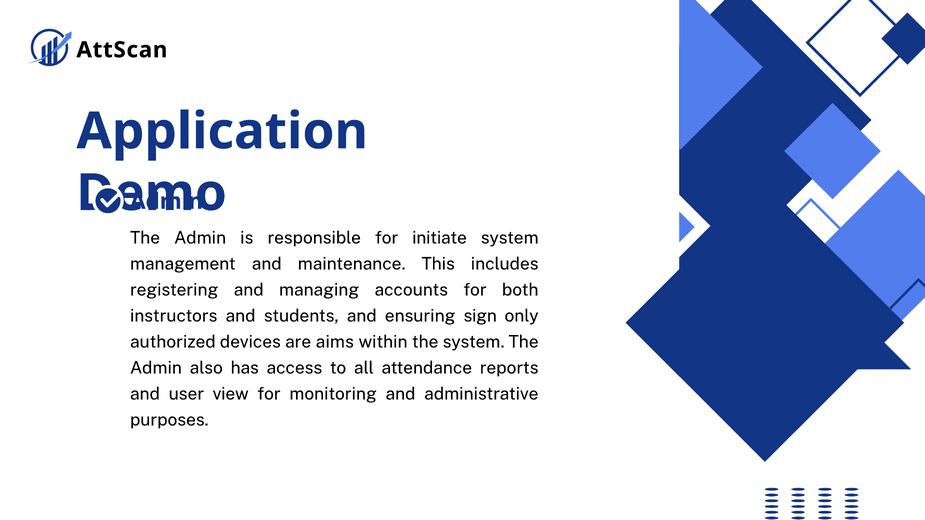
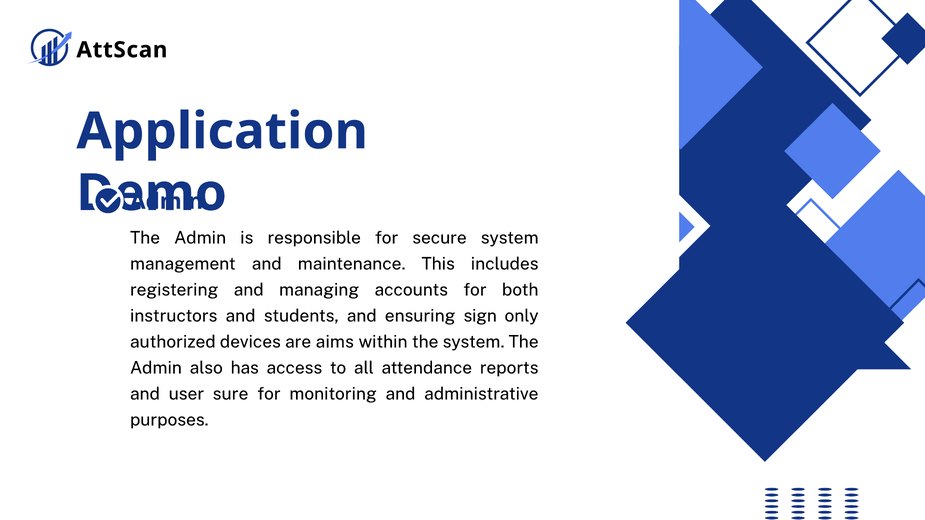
initiate: initiate -> secure (439, 238)
view: view -> sure (231, 394)
